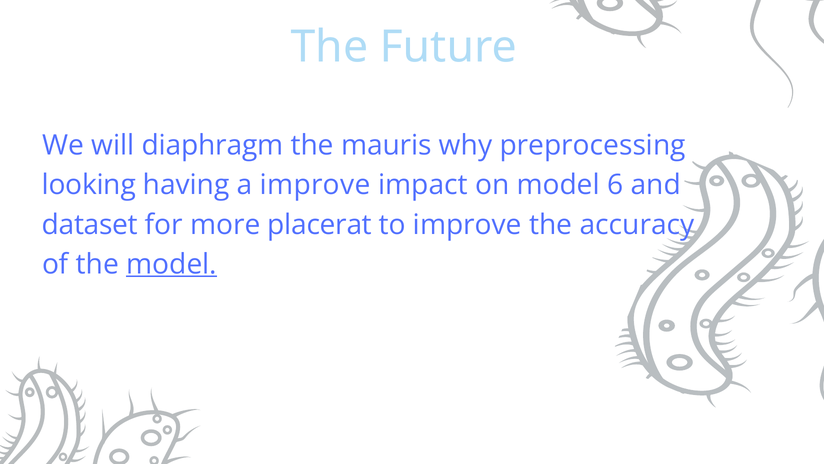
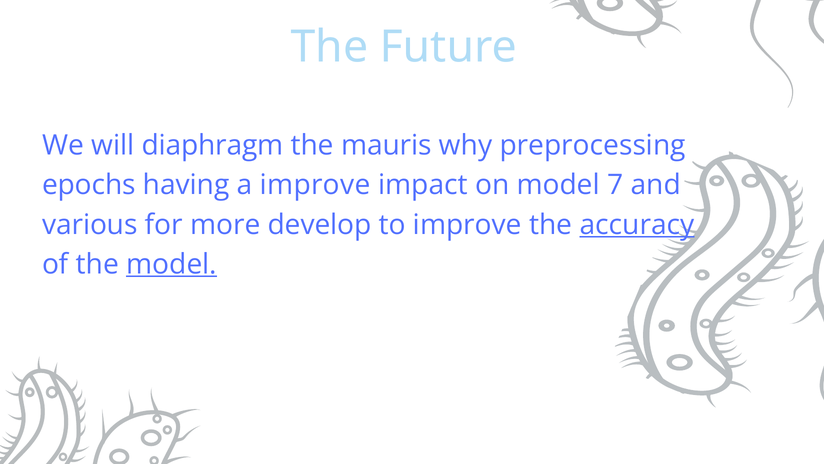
looking: looking -> epochs (89, 185)
6: 6 -> 7 (615, 185)
dataset: dataset -> various (90, 224)
placerat: placerat -> develop (320, 224)
accuracy underline: none -> present (637, 224)
